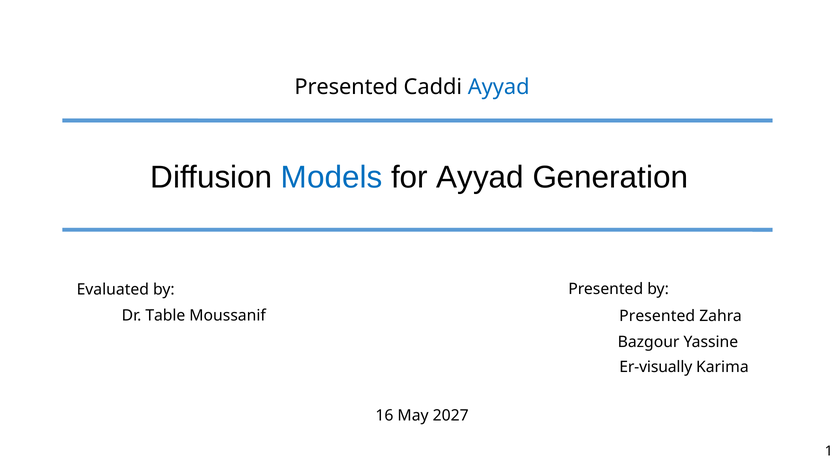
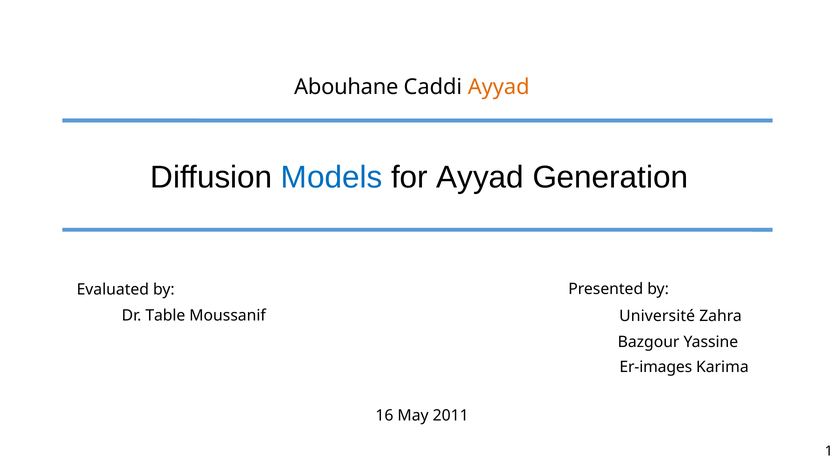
Presented: Presented -> Abouhane (346, 87)
Ayyad colour: blue -> orange (499, 87)
Presented: Presented -> Université (657, 316)
Er-visually: Er-visually -> Er-images (656, 367)
2027: 2027 -> 2011 (451, 416)
